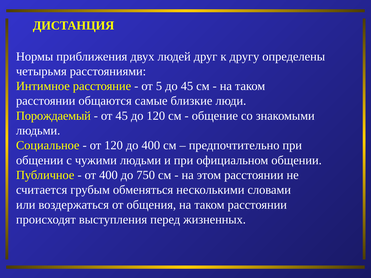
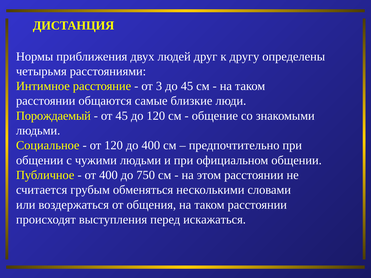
5: 5 -> 3 (159, 86)
жизненных: жизненных -> искажаться (215, 220)
